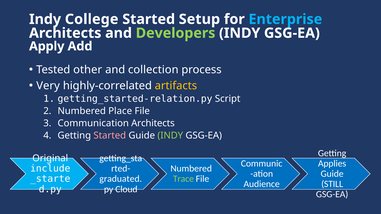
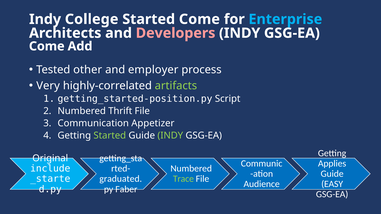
Started Setup: Setup -> Come (199, 19)
Developers colour: light green -> pink (176, 33)
Apply: Apply -> Come (47, 46)
collection: collection -> employer (153, 70)
artifacts colour: yellow -> light green (176, 86)
getting_started-relation.py: getting_started-relation.py -> getting_started-position.py (135, 99)
Place: Place -> Thrift (120, 111)
Communication Architects: Architects -> Appetizer (153, 123)
Started colour: pink -> light green (110, 136)
STILL: STILL -> EASY (332, 184)
Cloud: Cloud -> Faber (126, 189)
